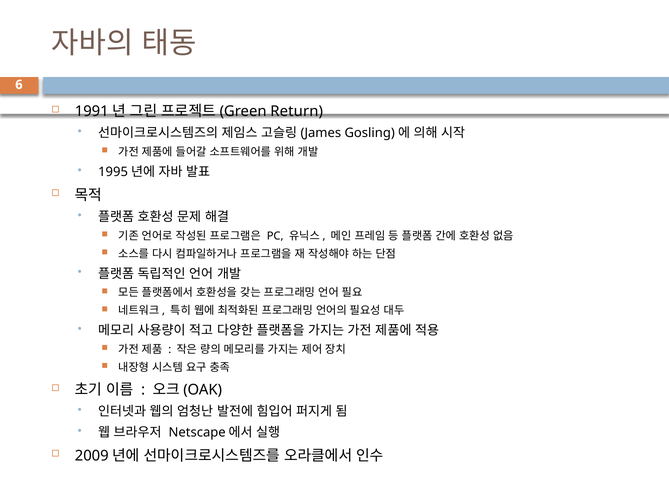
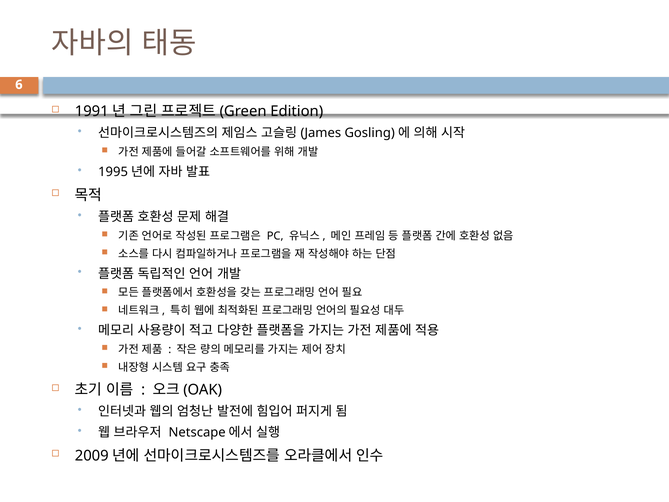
Return: Return -> Edition (297, 111)
